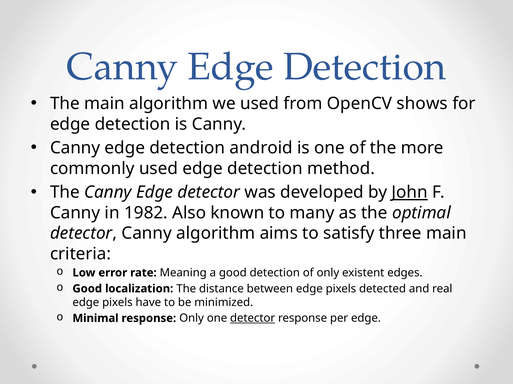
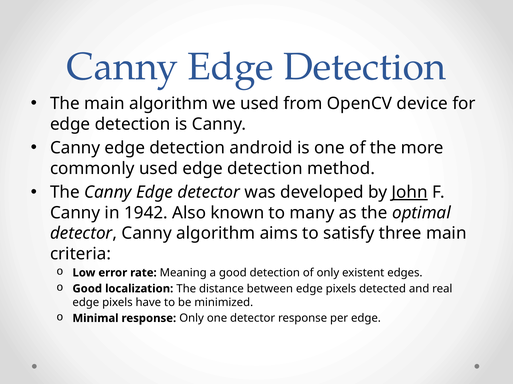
shows: shows -> device (422, 104)
1982: 1982 -> 1942 (146, 213)
detector underline: present -> none (253, 319)
